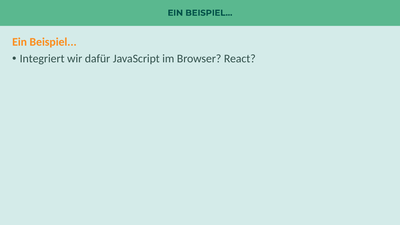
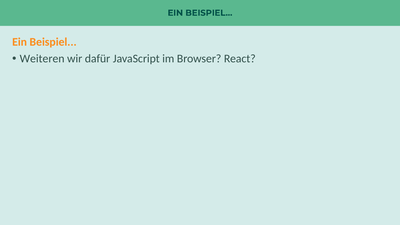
Integriert: Integriert -> Weiteren (42, 59)
